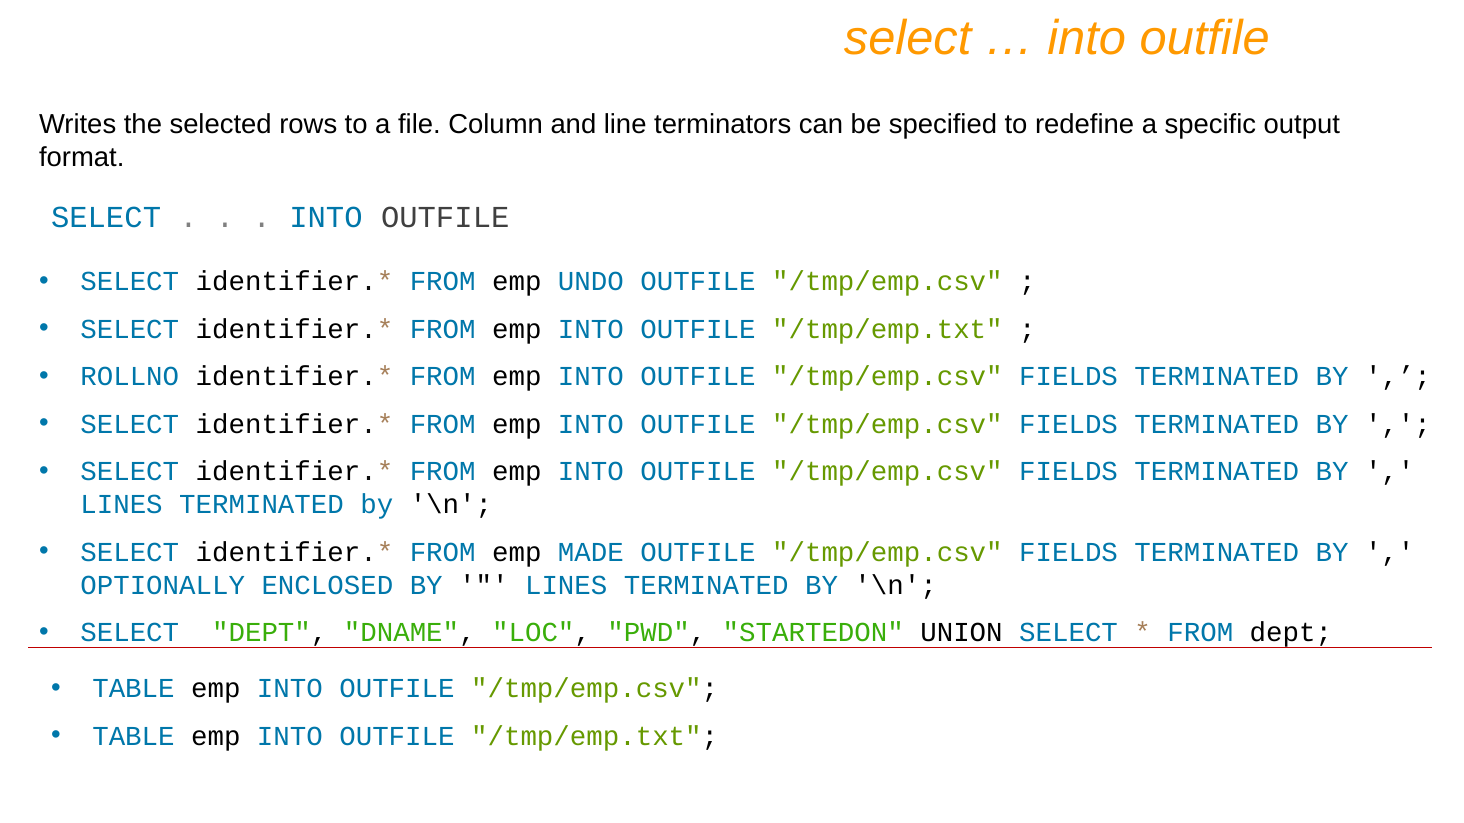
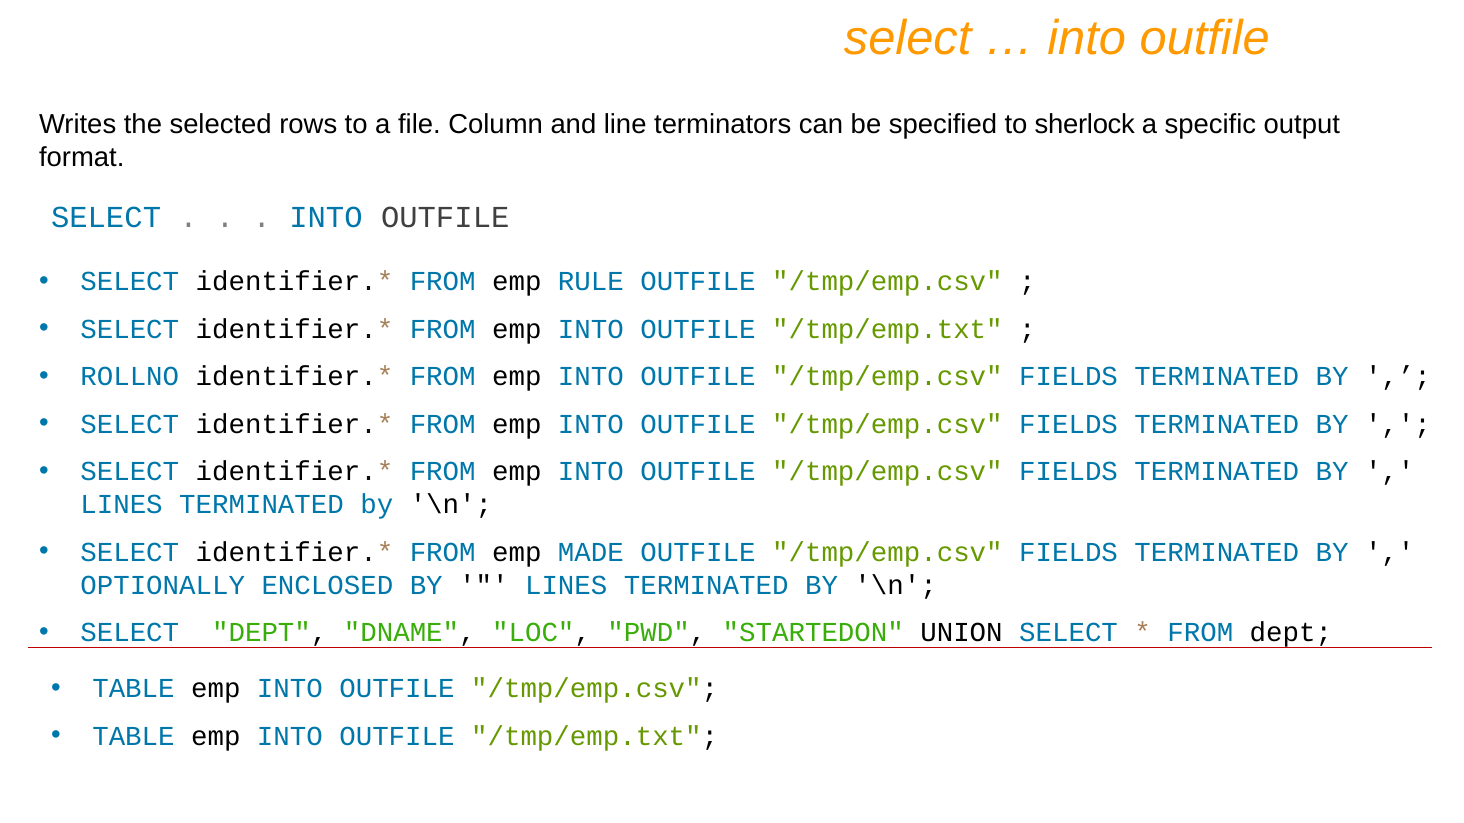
redefine: redefine -> sherlock (1085, 124)
UNDO: UNDO -> RULE (591, 282)
